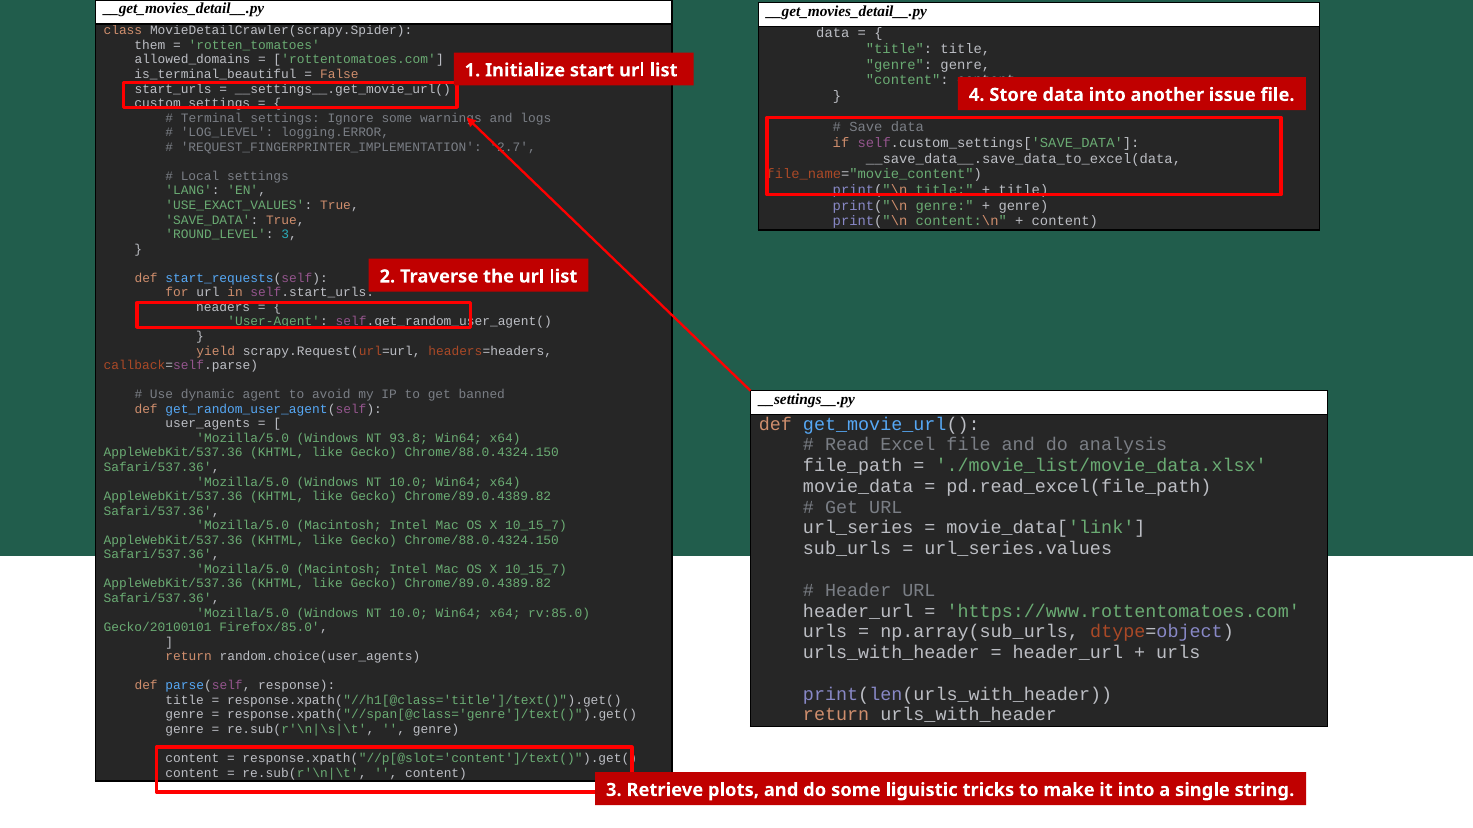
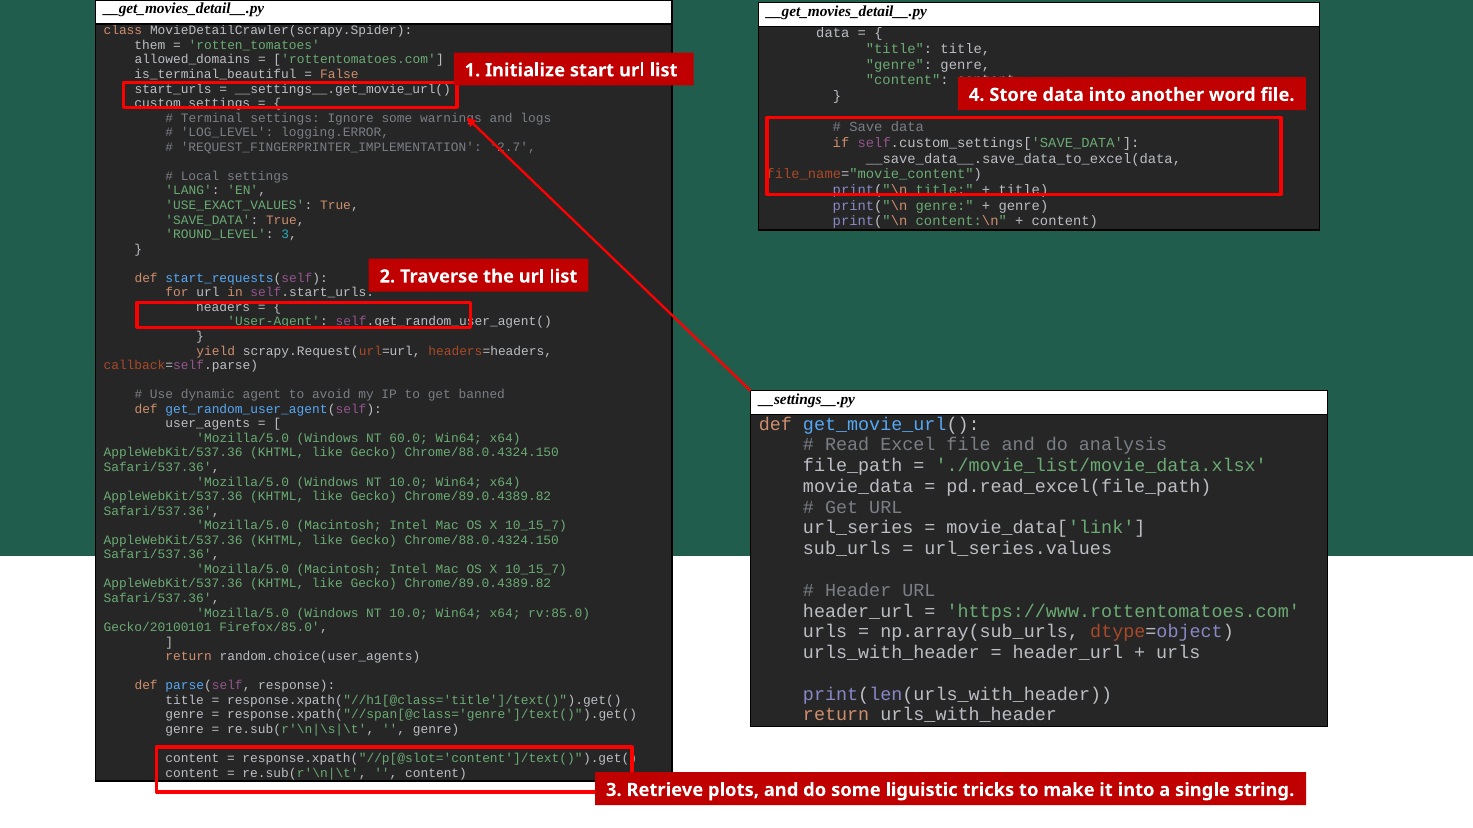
issue: issue -> word (1232, 95)
93.8: 93.8 -> 60.0 (409, 438)
